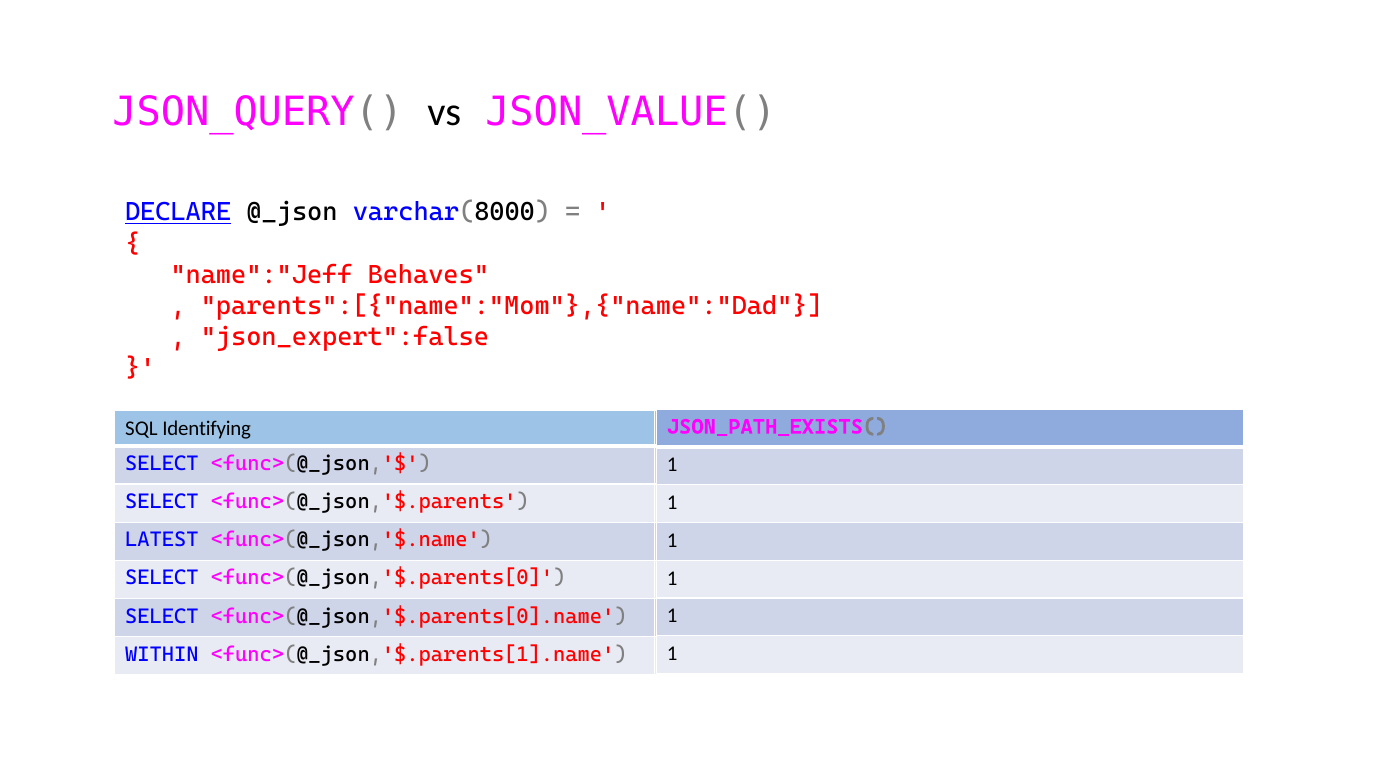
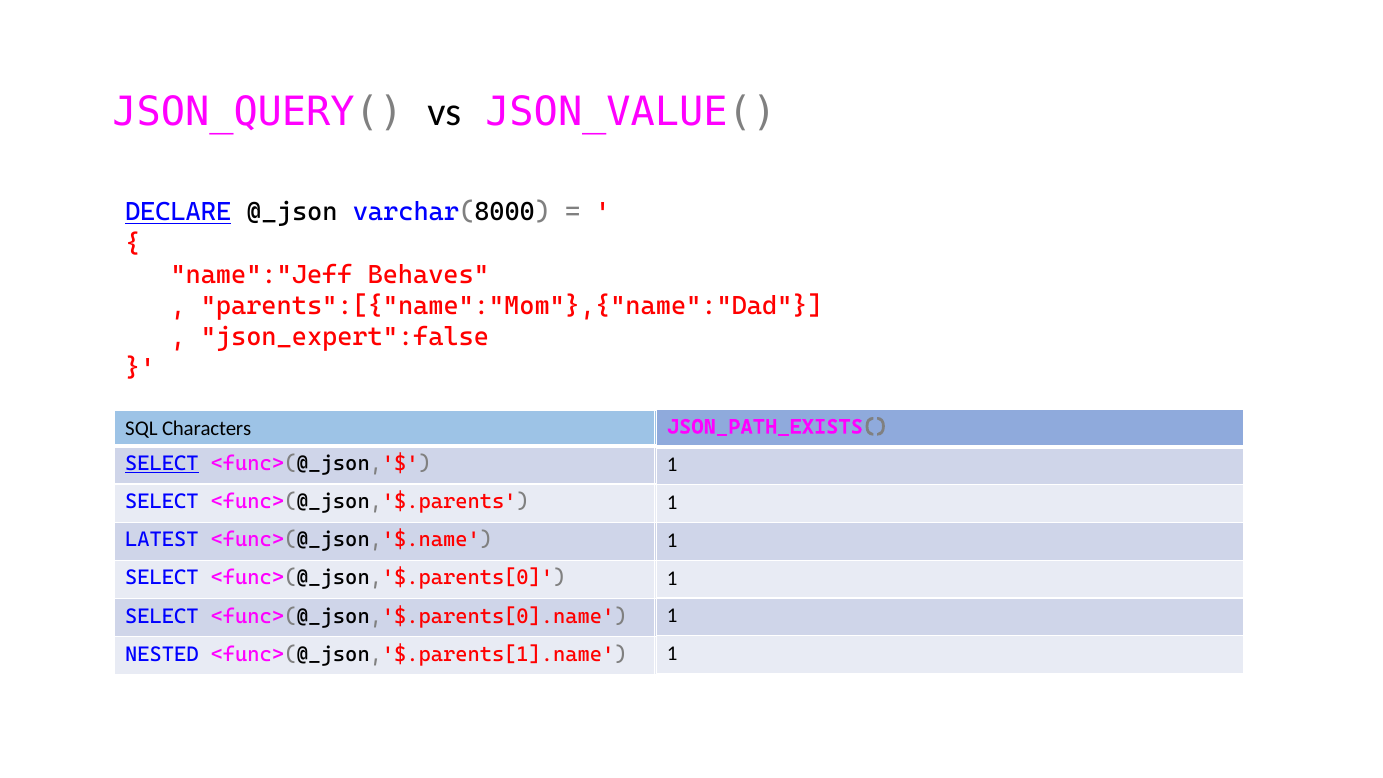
Identifying: Identifying -> Characters (207, 429)
SELECT underline: none -> present (162, 463)
WITHIN: WITHIN -> NESTED (162, 654)
